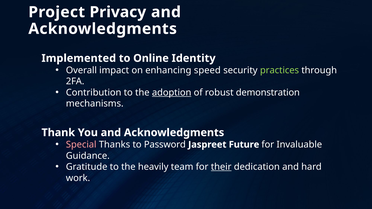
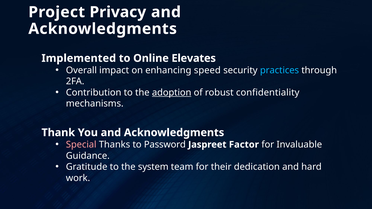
Identity: Identity -> Elevates (194, 58)
practices colour: light green -> light blue (280, 70)
demonstration: demonstration -> confidentiality (268, 93)
Future: Future -> Factor (244, 145)
heavily: heavily -> system (153, 167)
their underline: present -> none (221, 167)
